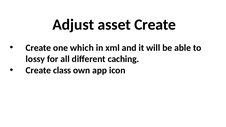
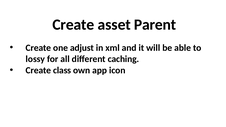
Adjust: Adjust -> Create (73, 25)
asset Create: Create -> Parent (155, 25)
which: which -> adjust (82, 48)
